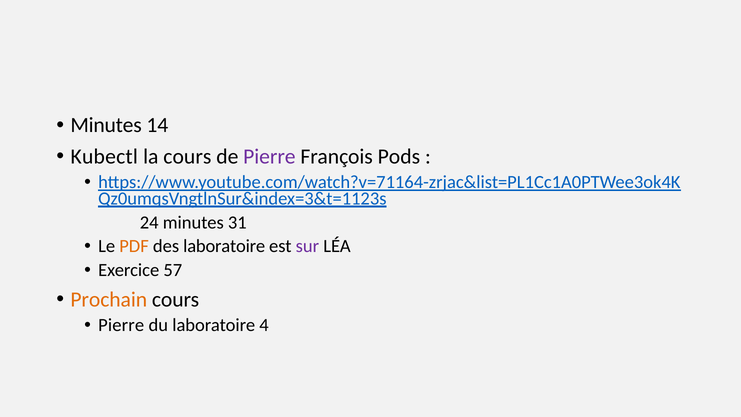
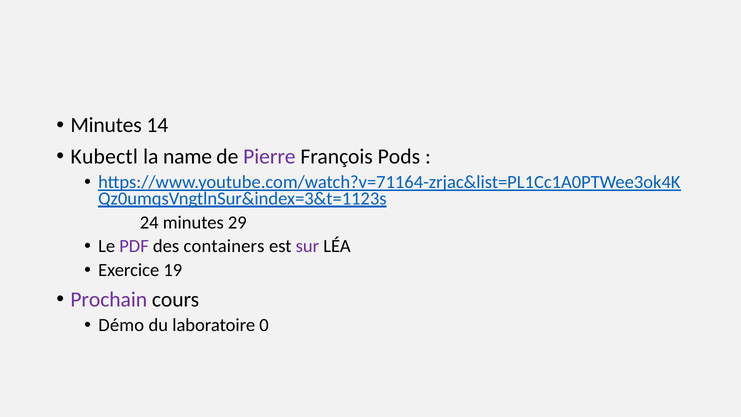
la cours: cours -> name (188, 156)
31: 31 -> 29 (237, 222)
PDF colour: orange -> purple (134, 246)
des laboratoire: laboratoire -> containers (224, 246)
57: 57 -> 19 (173, 270)
Prochain colour: orange -> purple (109, 299)
Pierre: Pierre -> Démo (121, 325)
4: 4 -> 0 (264, 325)
